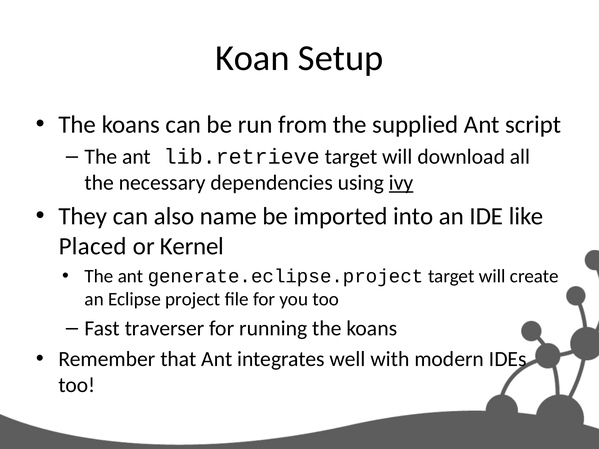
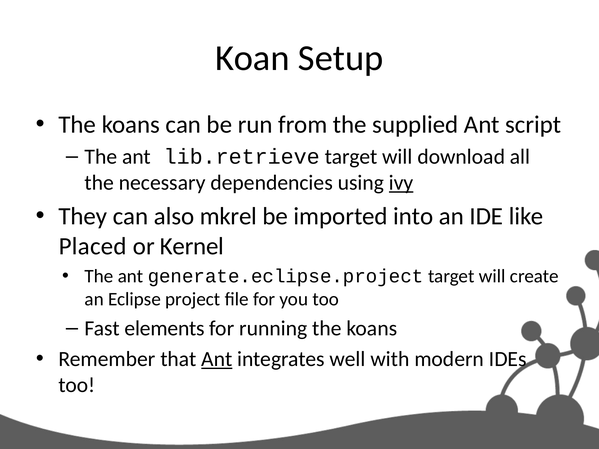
name: name -> mkrel (228, 216)
traverser: traverser -> elements (165, 329)
Ant underline: none -> present (217, 359)
